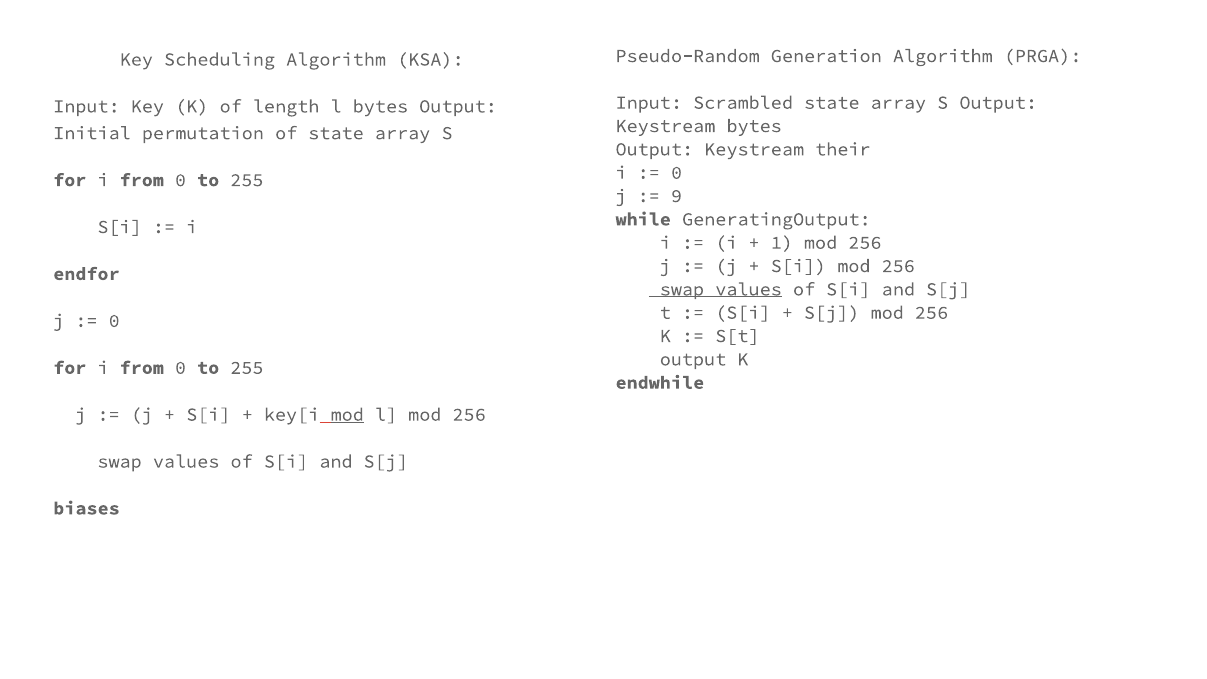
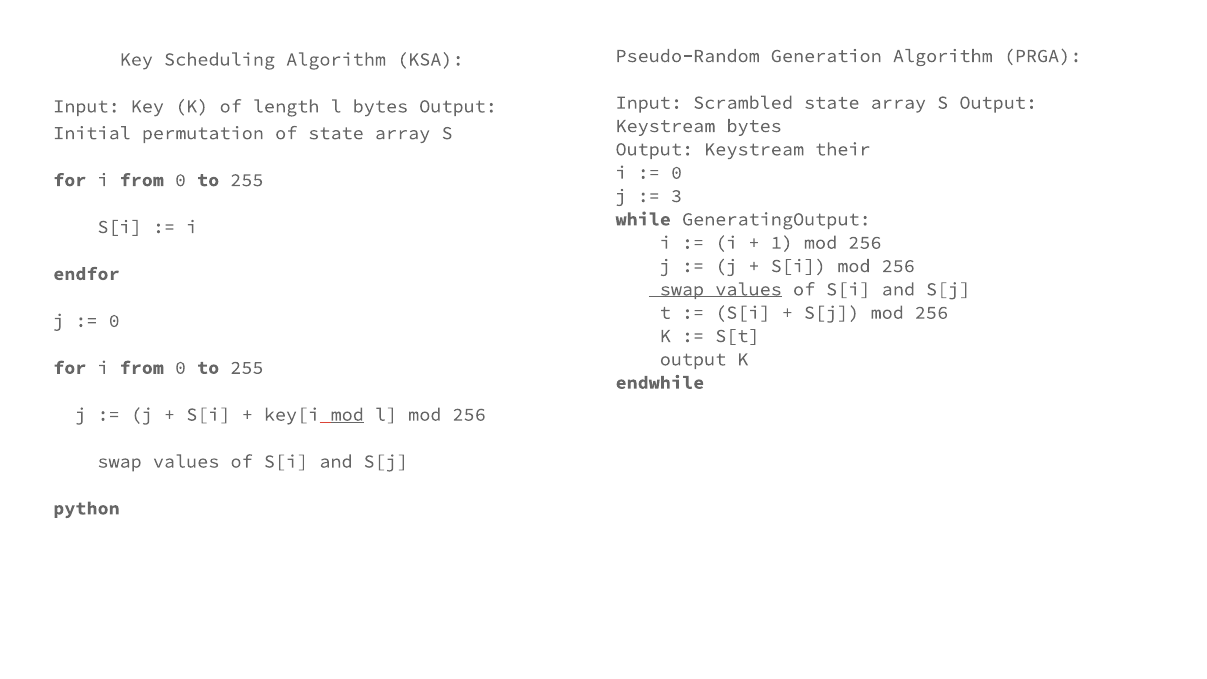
9: 9 -> 3 (677, 196)
biases: biases -> python (86, 508)
